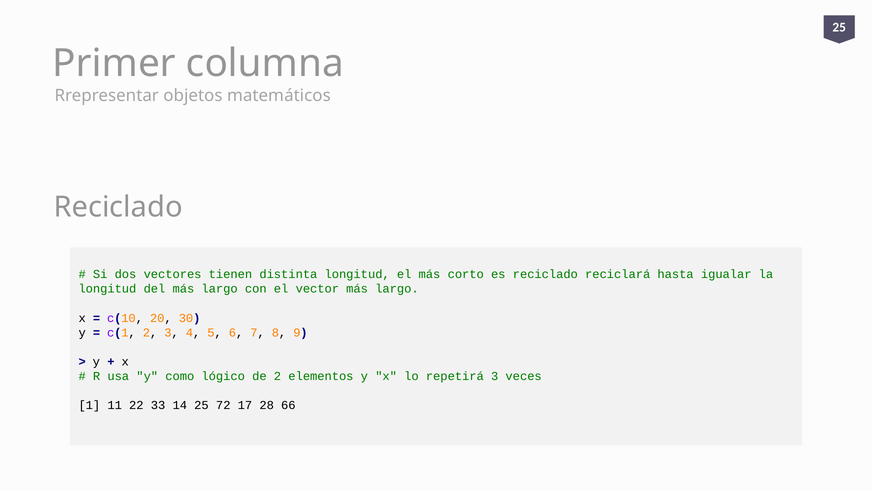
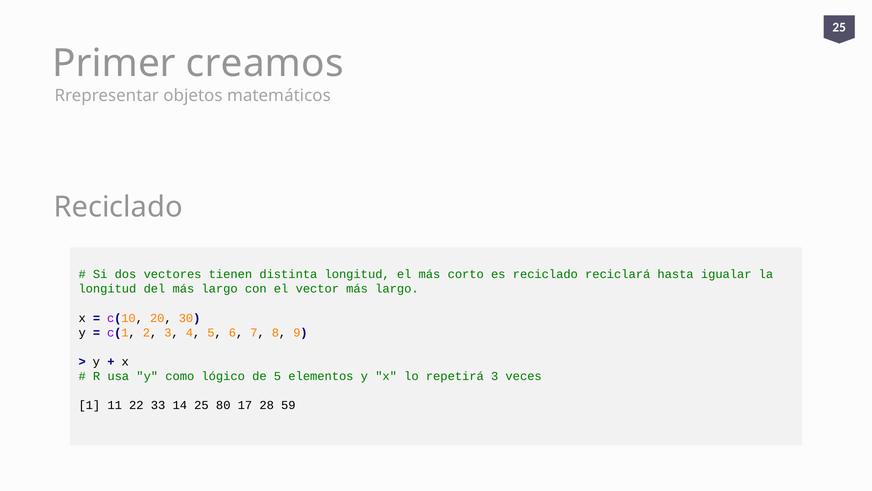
columna: columna -> creamos (265, 63)
de 2: 2 -> 5 (277, 376)
72: 72 -> 80 (223, 405)
66: 66 -> 59 (288, 405)
